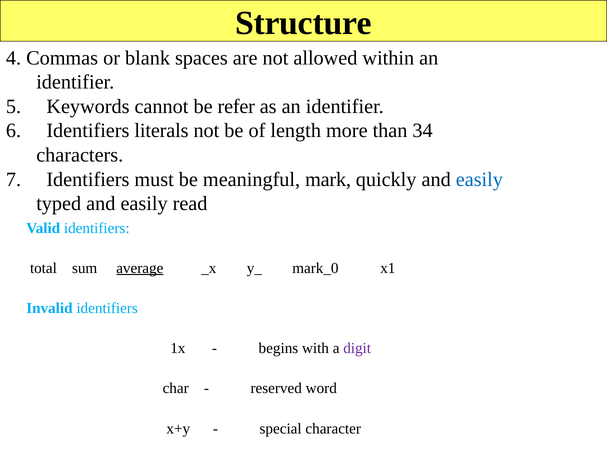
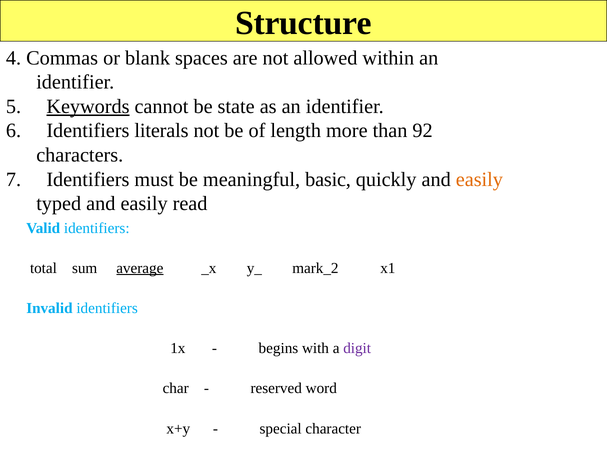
Keywords underline: none -> present (88, 106)
refer: refer -> state (236, 106)
34: 34 -> 92 (423, 131)
mark: mark -> basic (328, 179)
easily colour: blue -> orange (479, 179)
mark_0: mark_0 -> mark_2 (315, 268)
